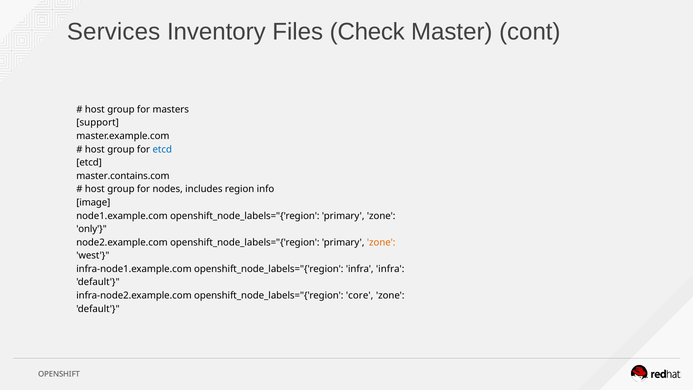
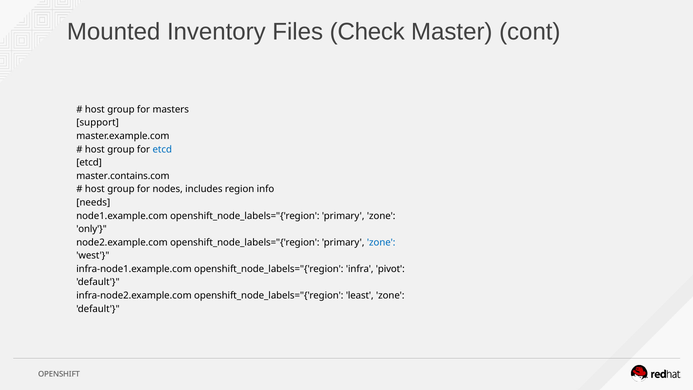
Services: Services -> Mounted (114, 32)
image: image -> needs (93, 202)
zone colour: orange -> blue (381, 242)
infra infra: infra -> pivot (390, 269)
core: core -> least (360, 295)
